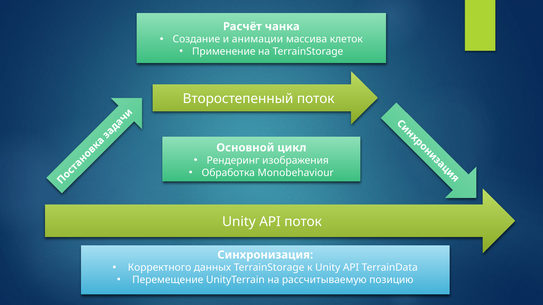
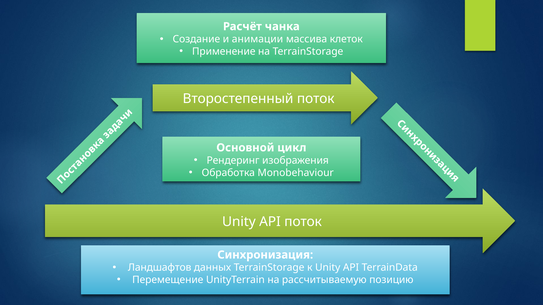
Корректного: Корректного -> Ландшафтов (160, 268)
